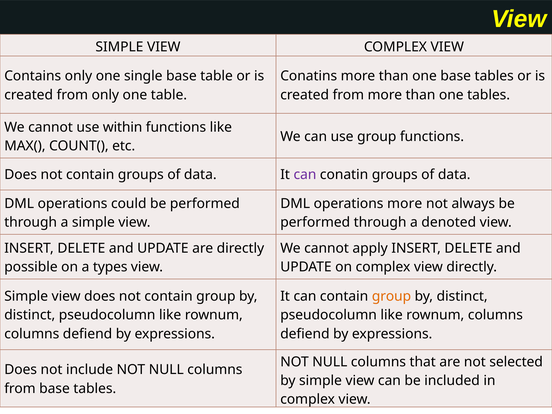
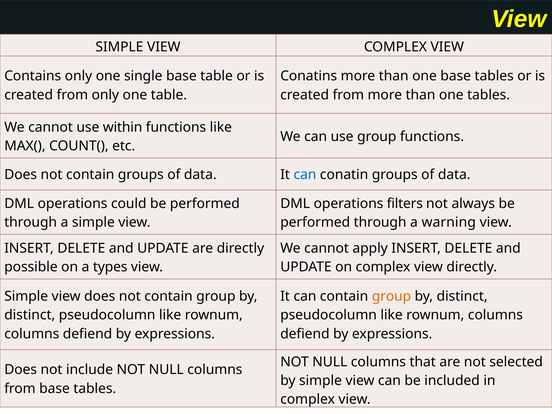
can colour: purple -> blue (305, 175)
operations more: more -> filters (405, 204)
denoted: denoted -> warning (449, 222)
